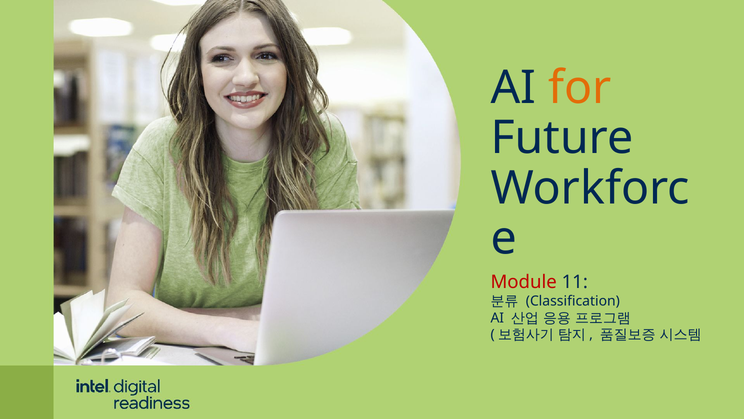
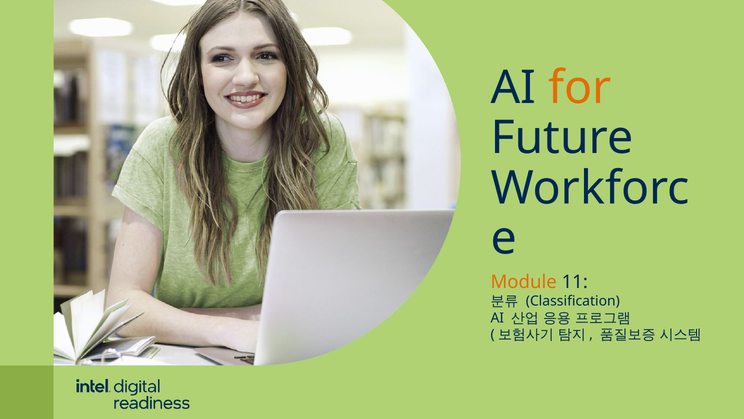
Module colour: red -> orange (524, 282)
